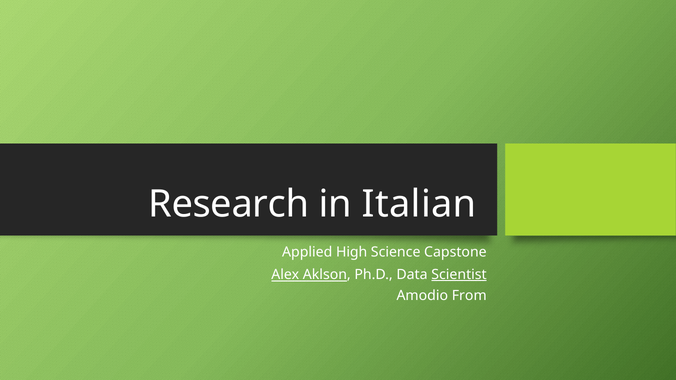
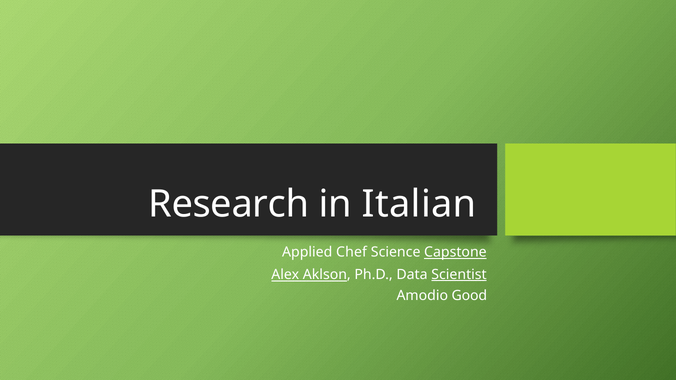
High: High -> Chef (352, 252)
Capstone underline: none -> present (455, 252)
From: From -> Good (469, 296)
